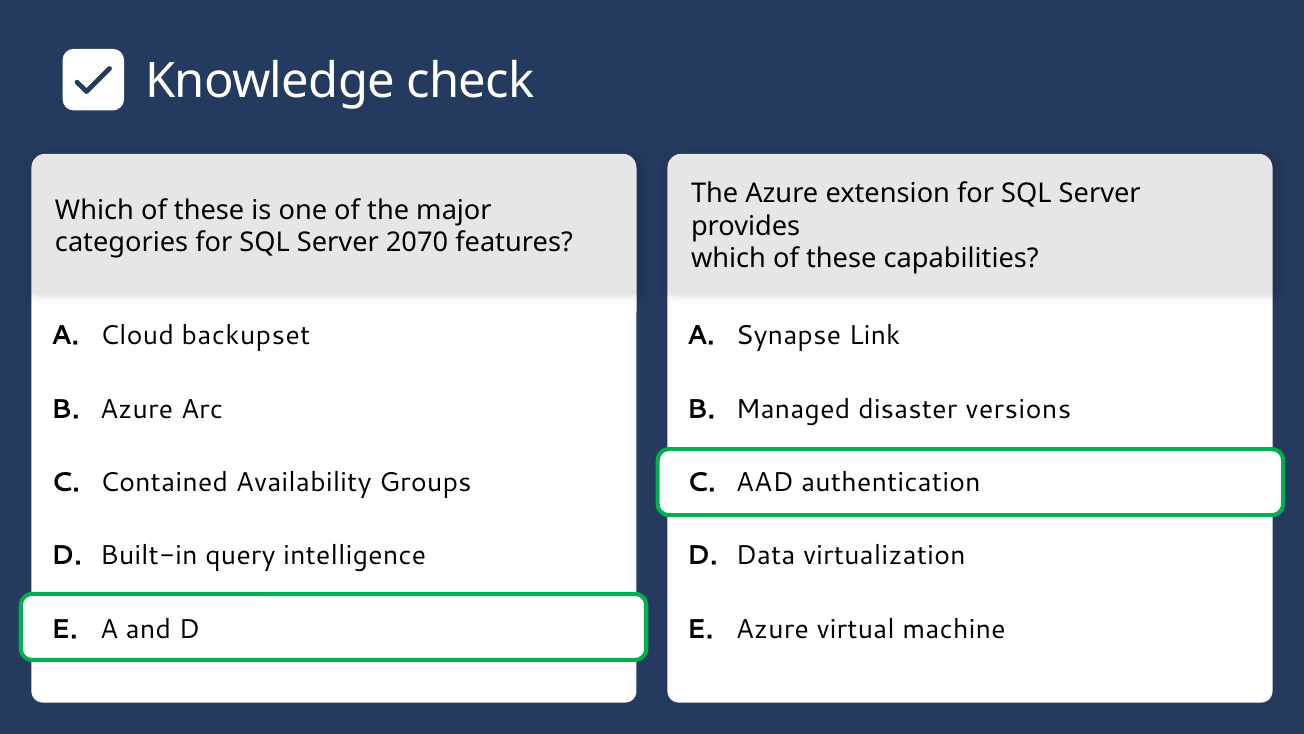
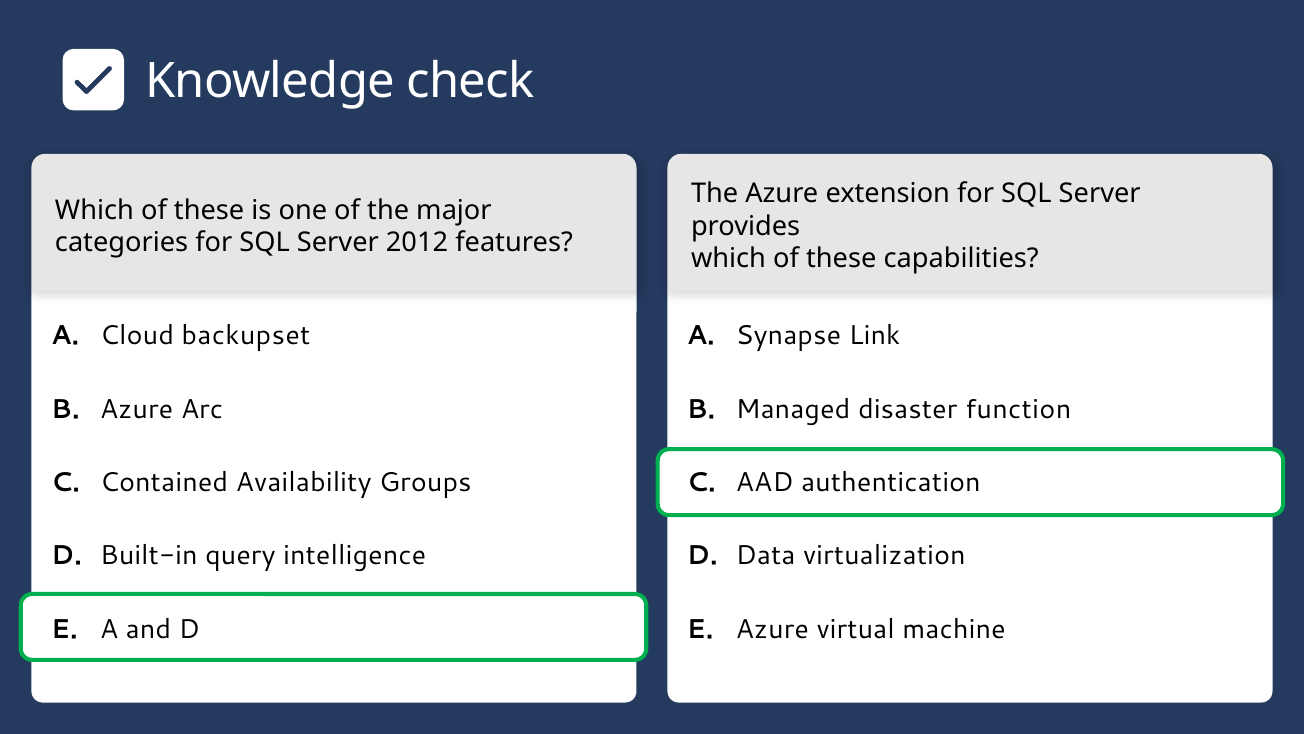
2070: 2070 -> 2012 (417, 243)
versions: versions -> function (1018, 409)
